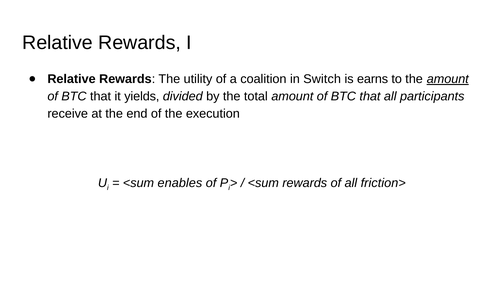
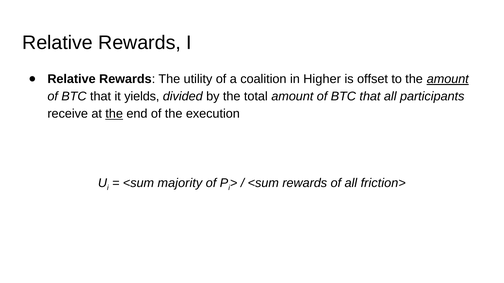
Switch: Switch -> Higher (322, 79)
earns: earns -> offset (373, 79)
the underline: none -> present (114, 114)
enables: enables -> majority (180, 183)
